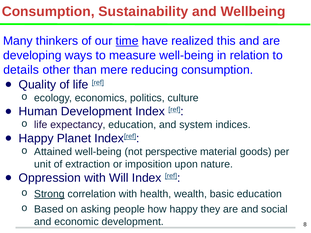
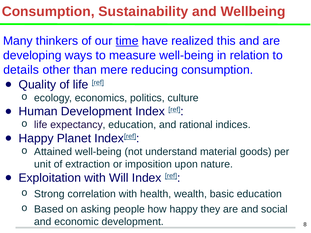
system: system -> rational (196, 125)
perspective: perspective -> understand (171, 152)
Oppression: Oppression -> Exploitation (50, 178)
Strong underline: present -> none (49, 194)
